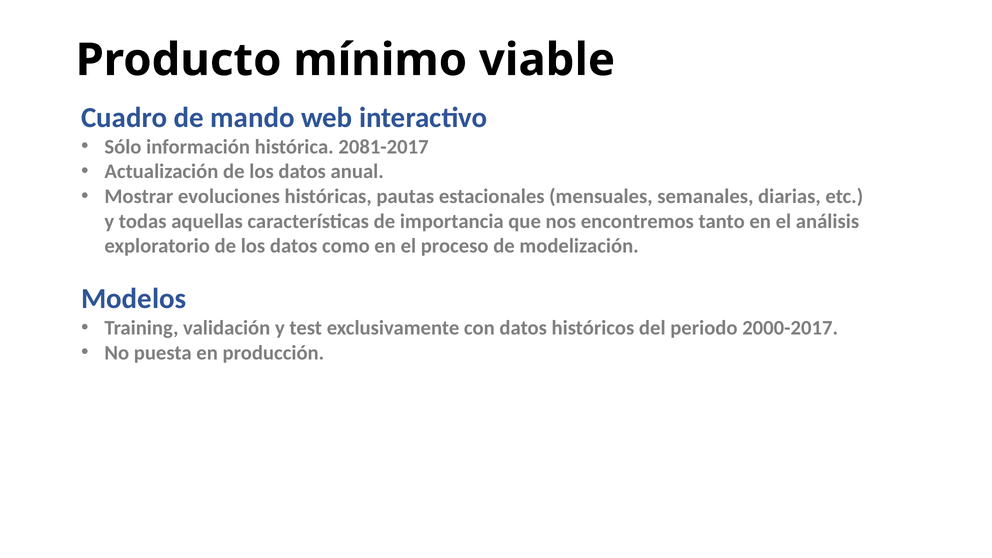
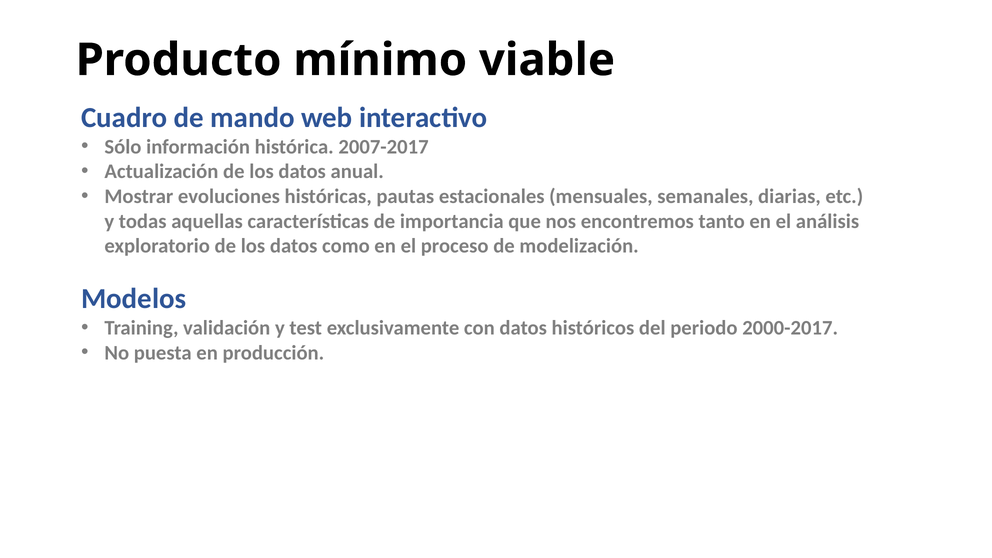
2081-2017: 2081-2017 -> 2007-2017 (384, 147)
